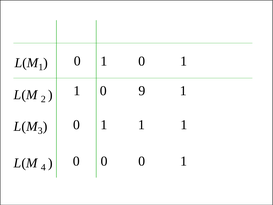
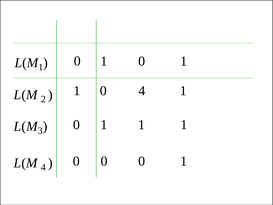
0 9: 9 -> 4 (142, 91)
